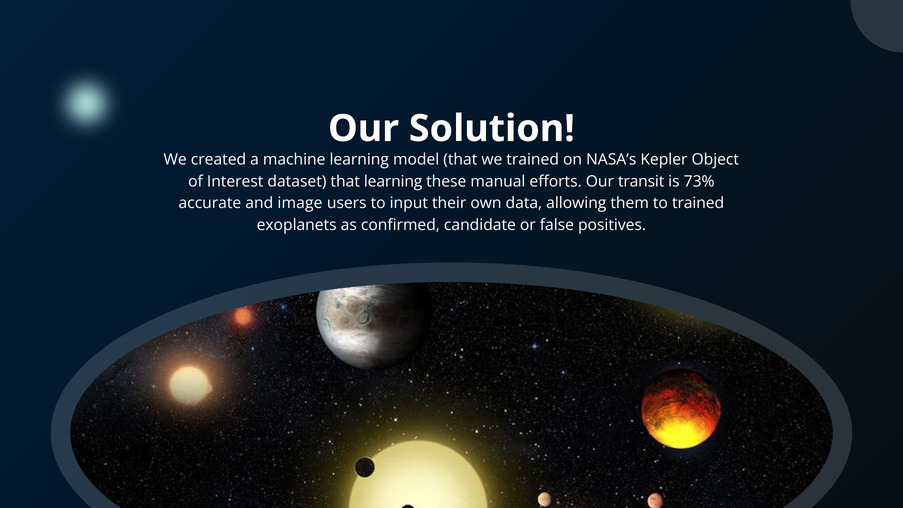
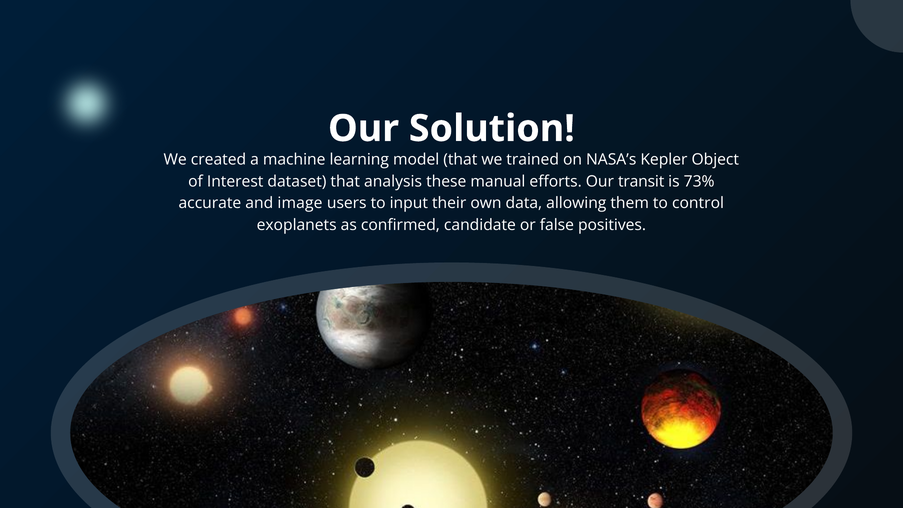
that learning: learning -> analysis (393, 181)
to trained: trained -> control (698, 203)
